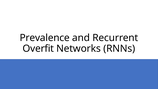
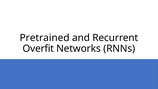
Prevalence: Prevalence -> Pretrained (45, 38)
